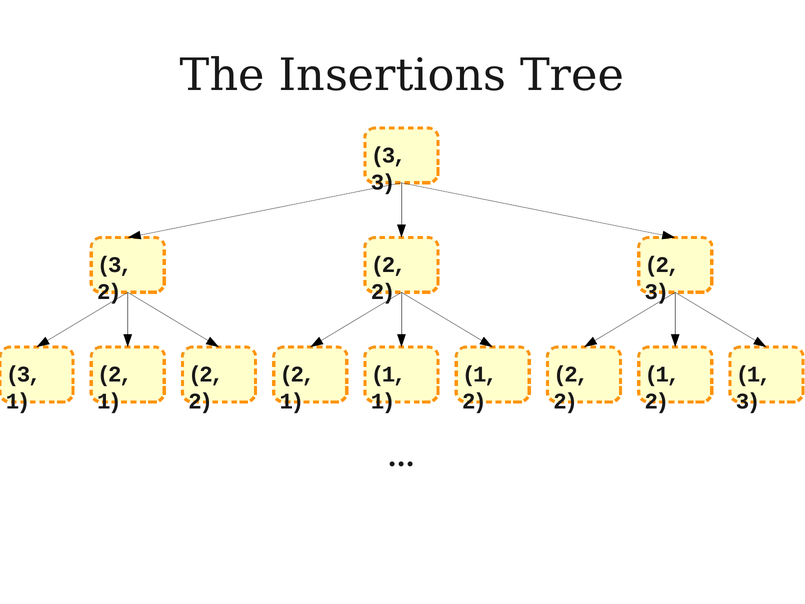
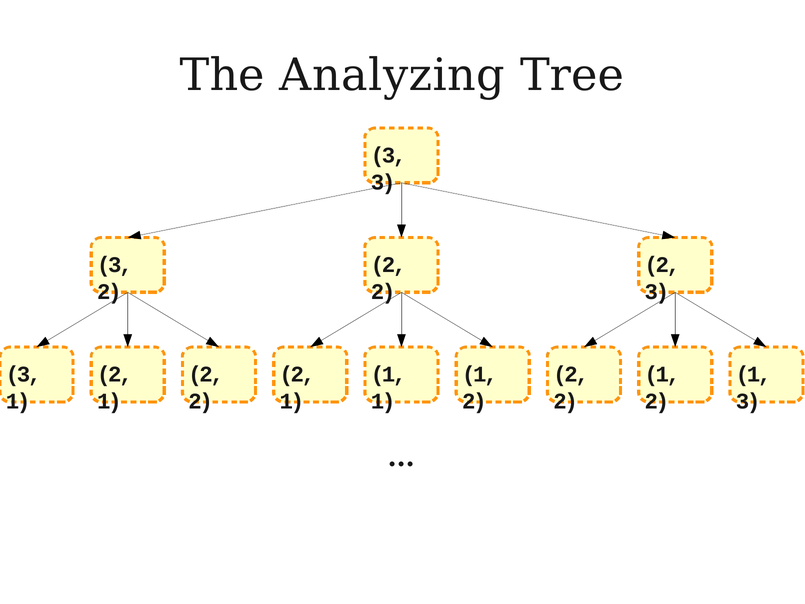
Insertions: Insertions -> Analyzing (392, 75)
